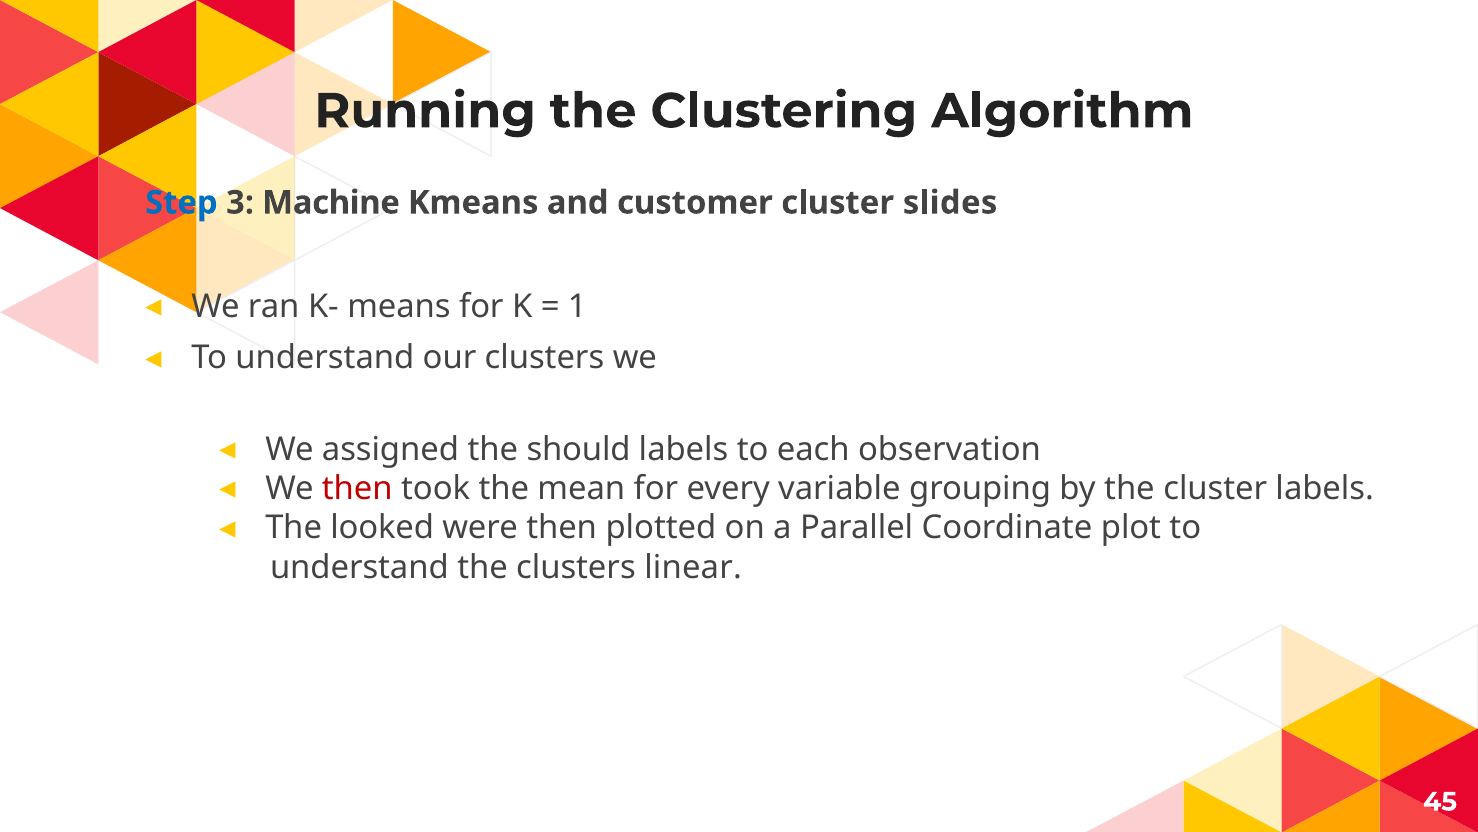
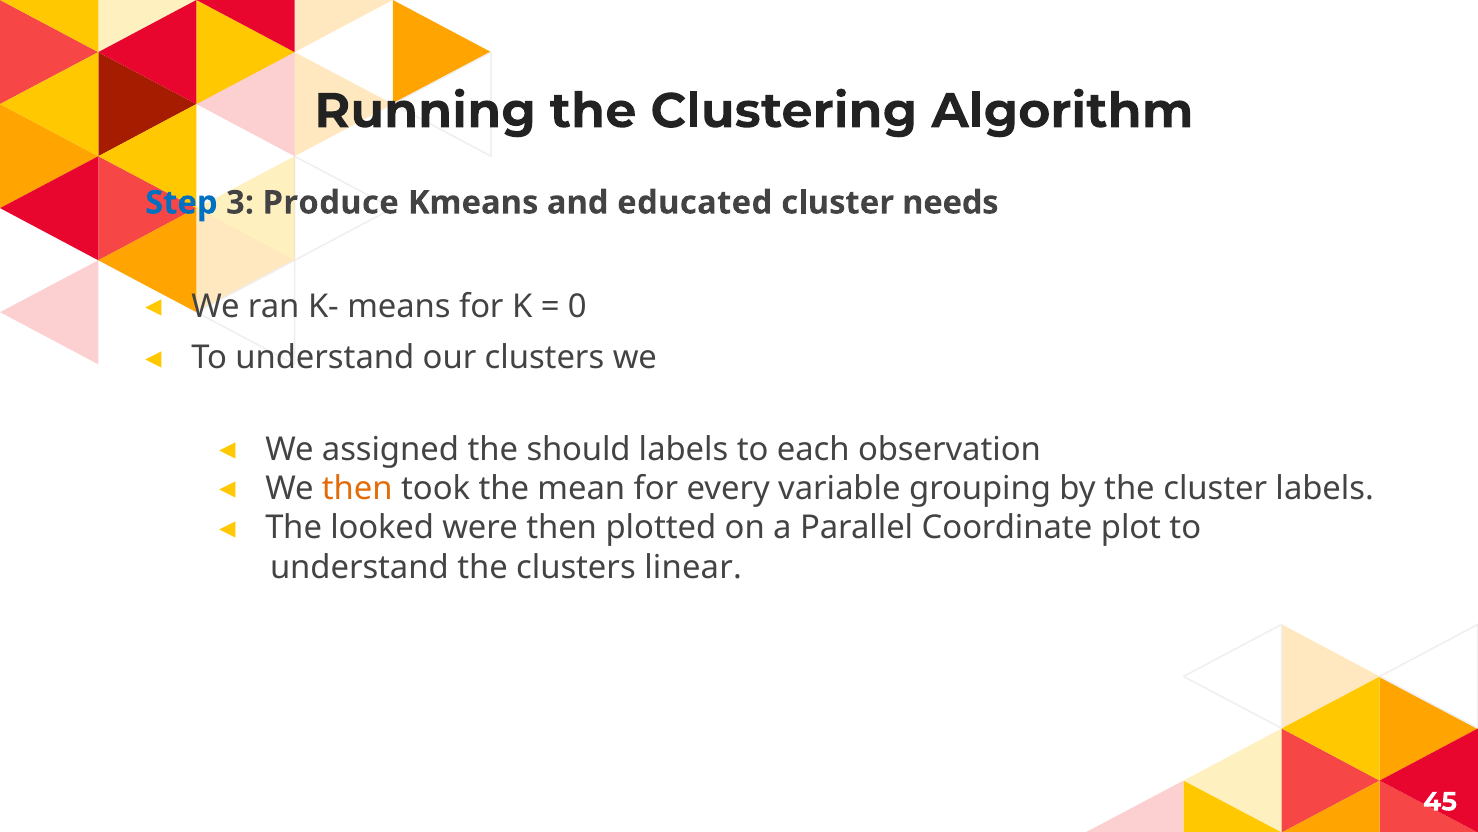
Machine: Machine -> Produce (331, 203)
customer: customer -> educated (695, 203)
slides: slides -> needs (950, 203)
1: 1 -> 0 (577, 306)
then colour: red -> orange (357, 488)
